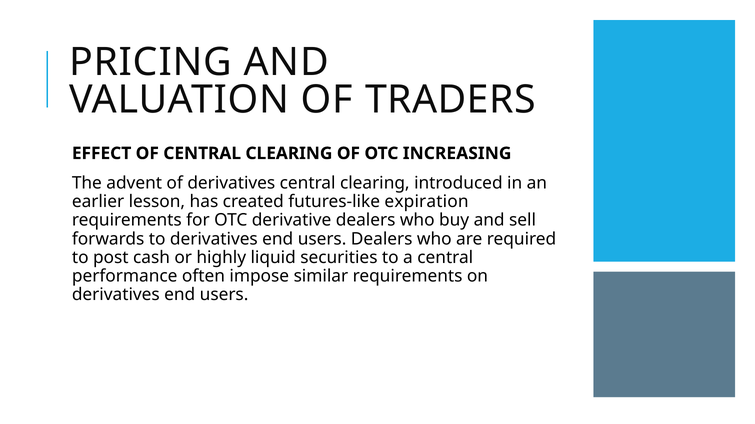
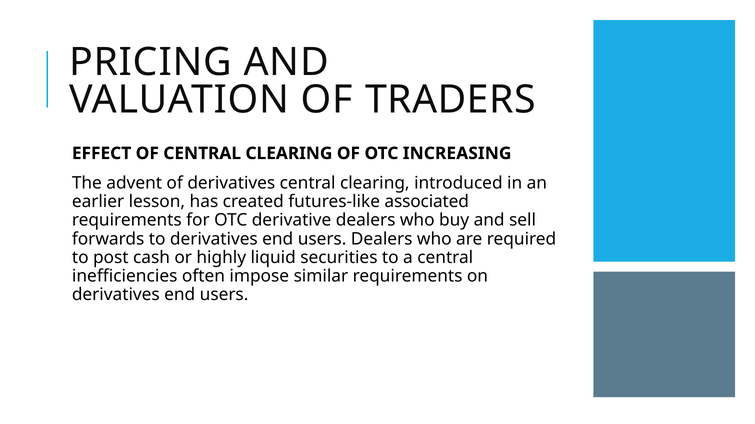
expiration: expiration -> associated (427, 202)
performance: performance -> inefficiencies (125, 277)
